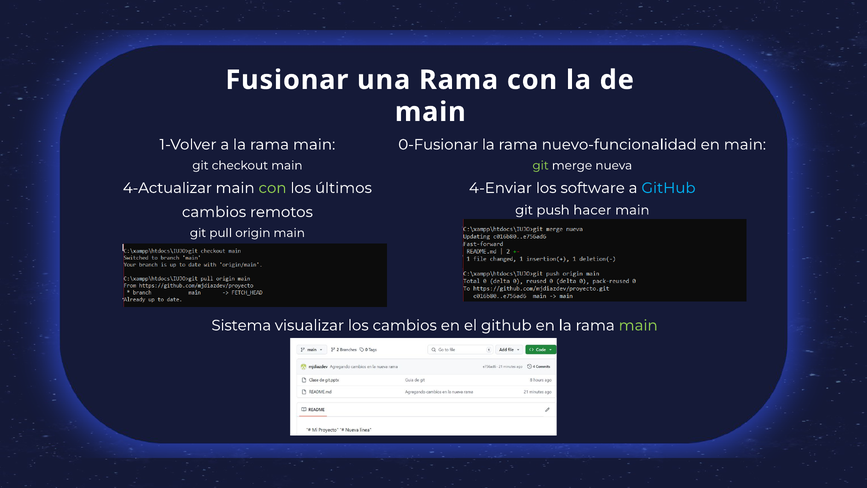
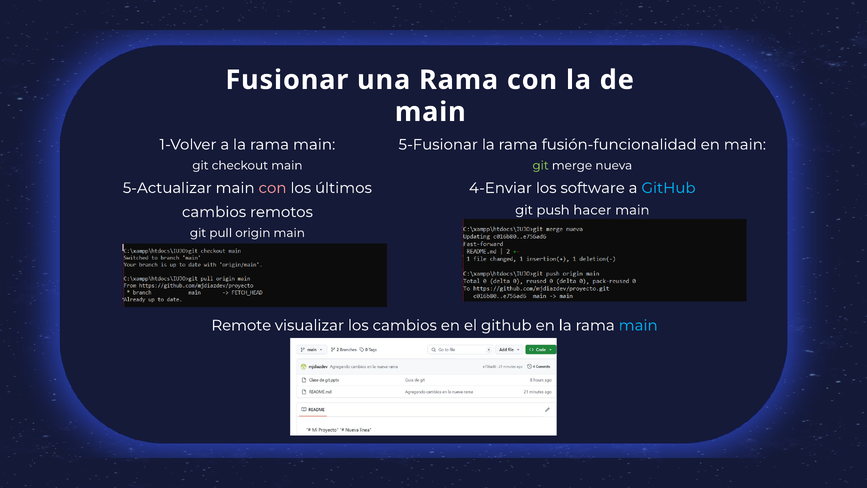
0-Fusionar: 0-Fusionar -> 5-Fusionar (438, 145)
nuevo-funcionalidad: nuevo-funcionalidad -> fusión-funcionalidad (619, 145)
4-Actualizar: 4-Actualizar -> 5-Actualizar (167, 188)
con colour: light green -> pink (272, 188)
Sistema: Sistema -> Remote (241, 325)
main colour: light green -> light blue (638, 325)
